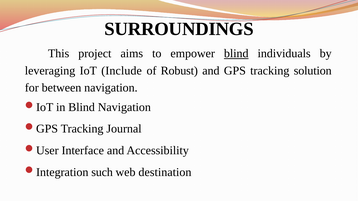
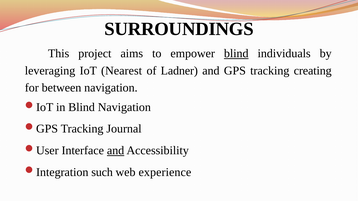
Include: Include -> Nearest (122, 71)
Robust: Robust -> Ladner (179, 71)
solution: solution -> creating (313, 71)
and underline: none -> present (116, 151)
destination: destination -> experience (165, 172)
